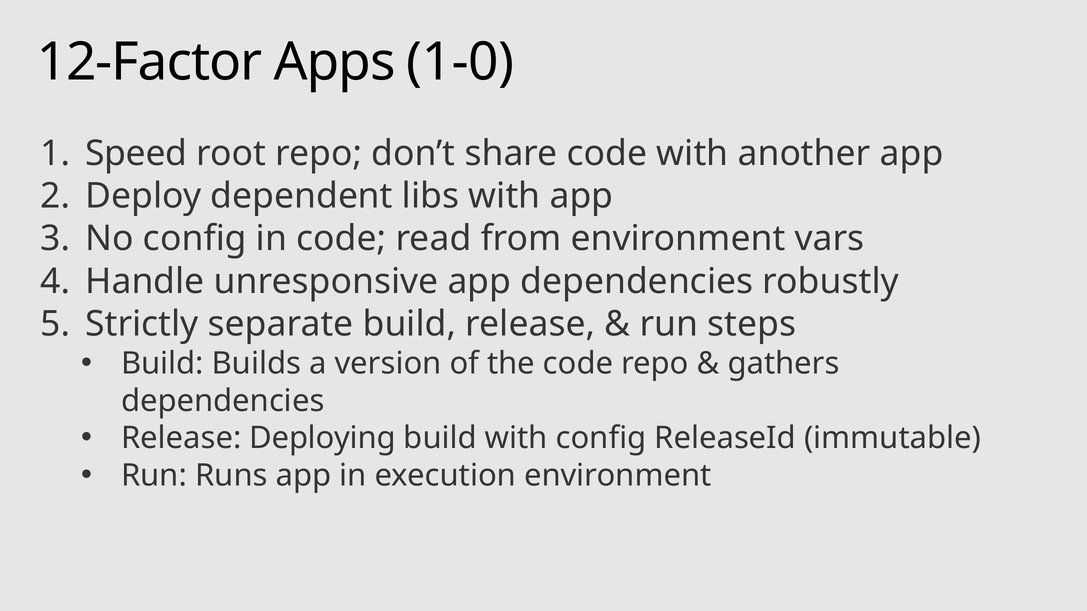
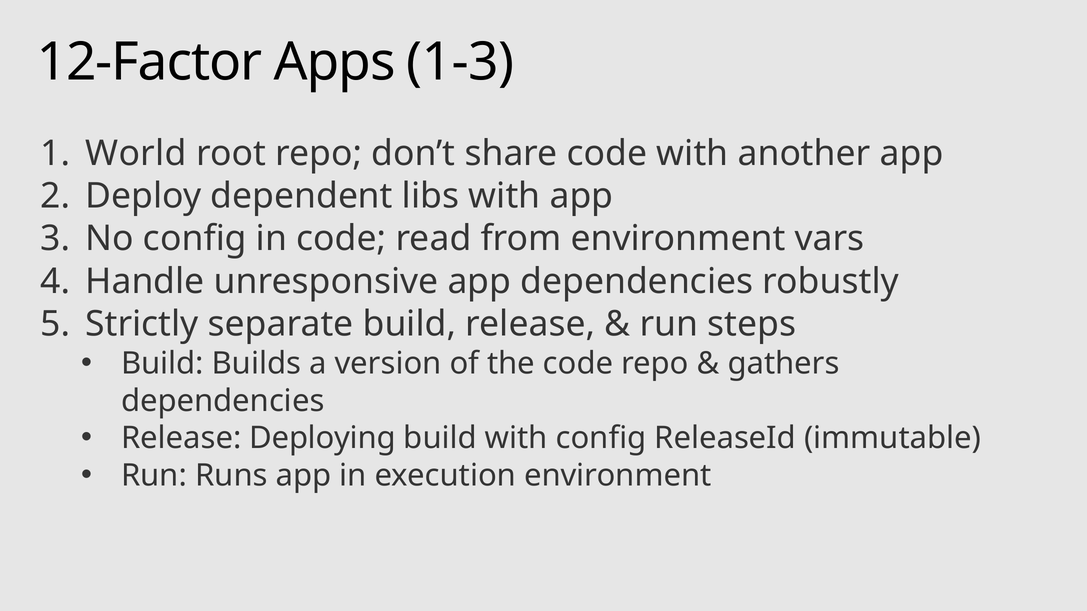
1-0: 1-0 -> 1-3 (460, 62)
Speed: Speed -> World (136, 154)
